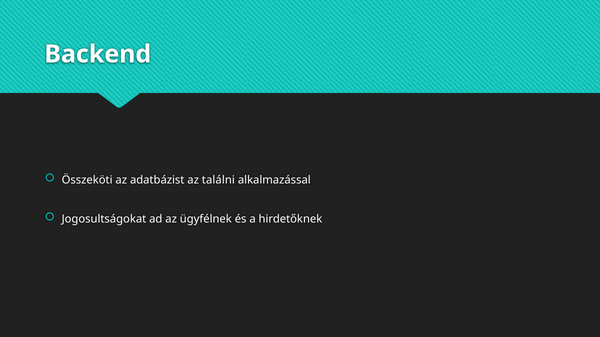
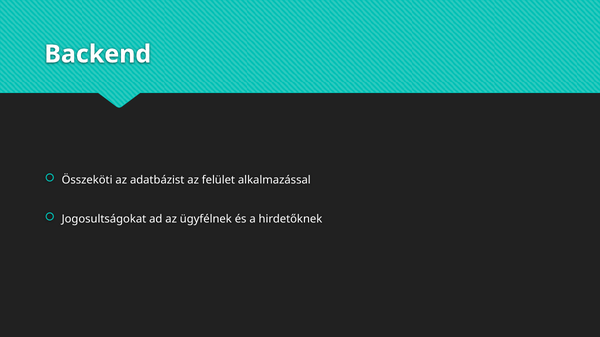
találni: találni -> felület (218, 180)
